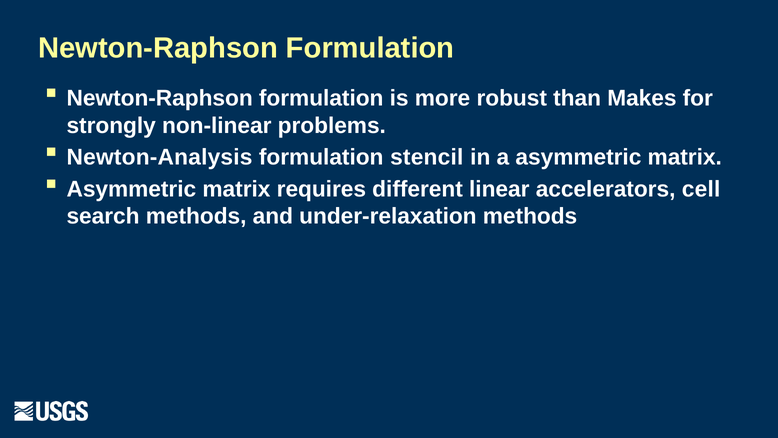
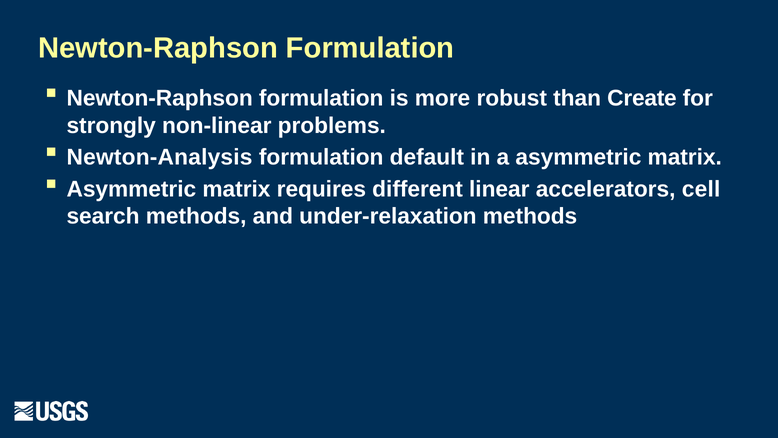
Makes: Makes -> Create (642, 98)
stencil: stencil -> default (427, 157)
